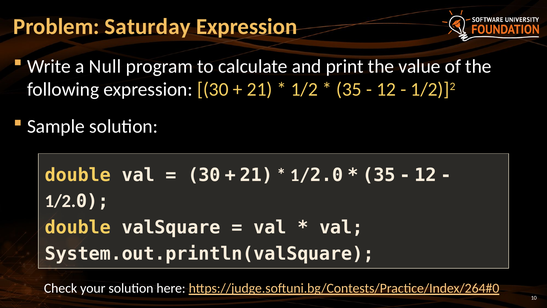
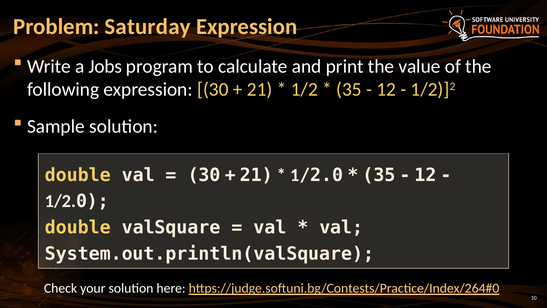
Null: Null -> Jobs (105, 66)
